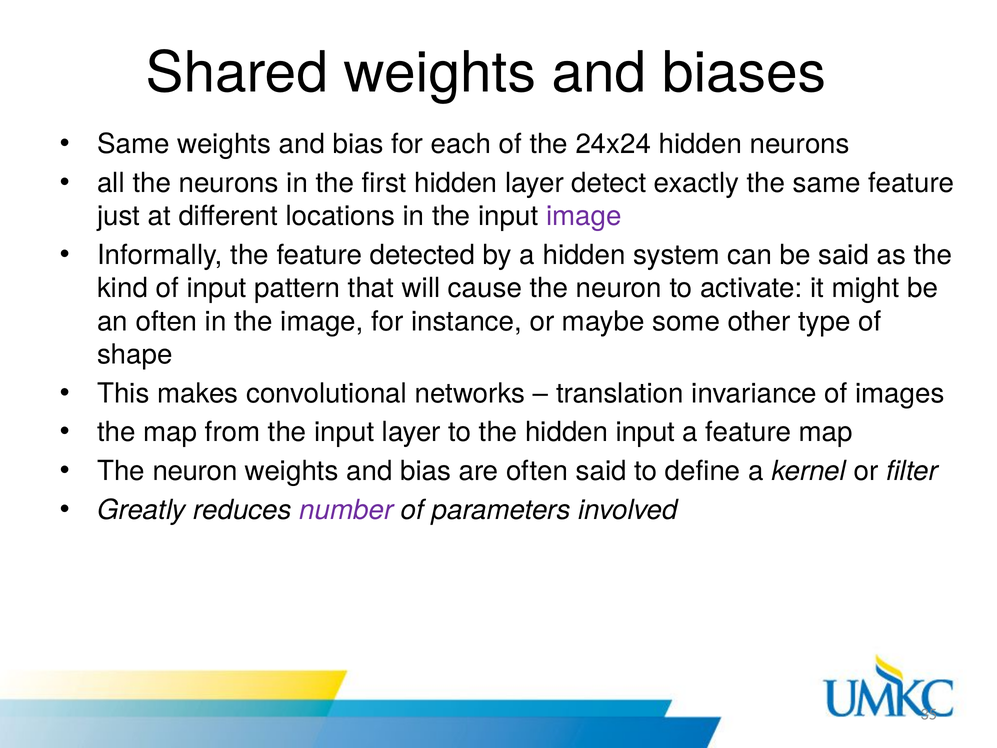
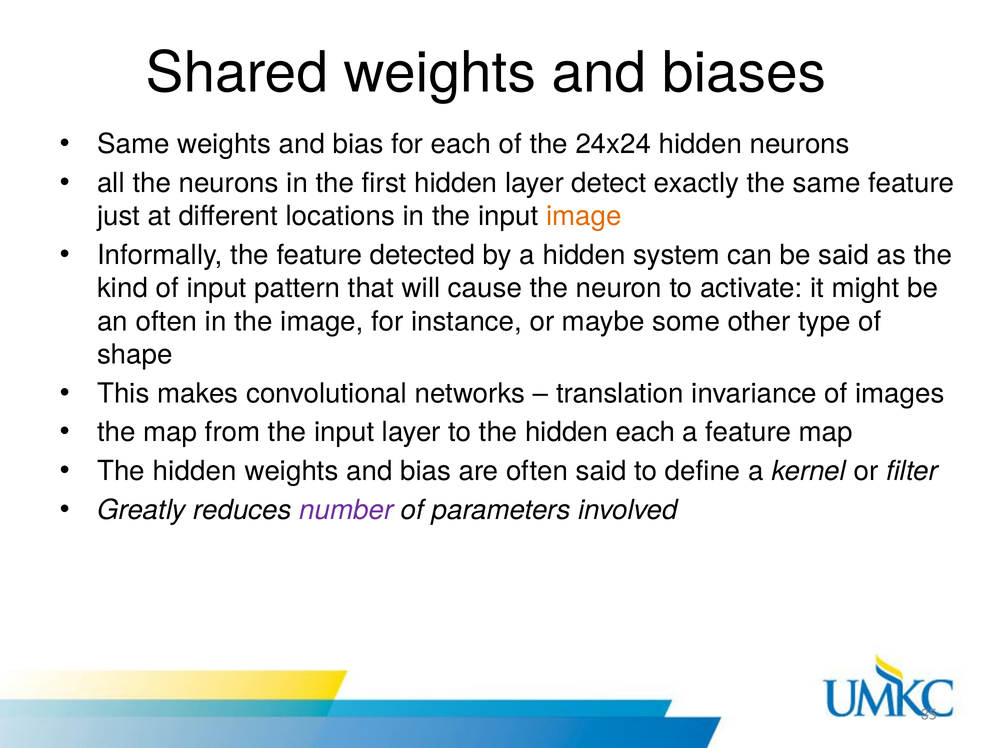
image colour: purple -> orange (584, 216)
hidden input: input -> each (645, 432)
neuron: neuron -> hidden (195, 471)
